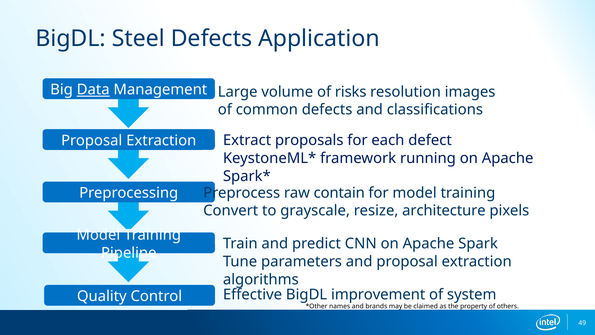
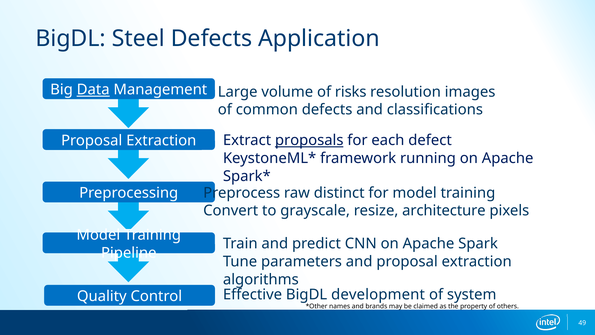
proposals underline: none -> present (309, 140)
contain: contain -> distinct (339, 193)
improvement: improvement -> development (378, 294)
